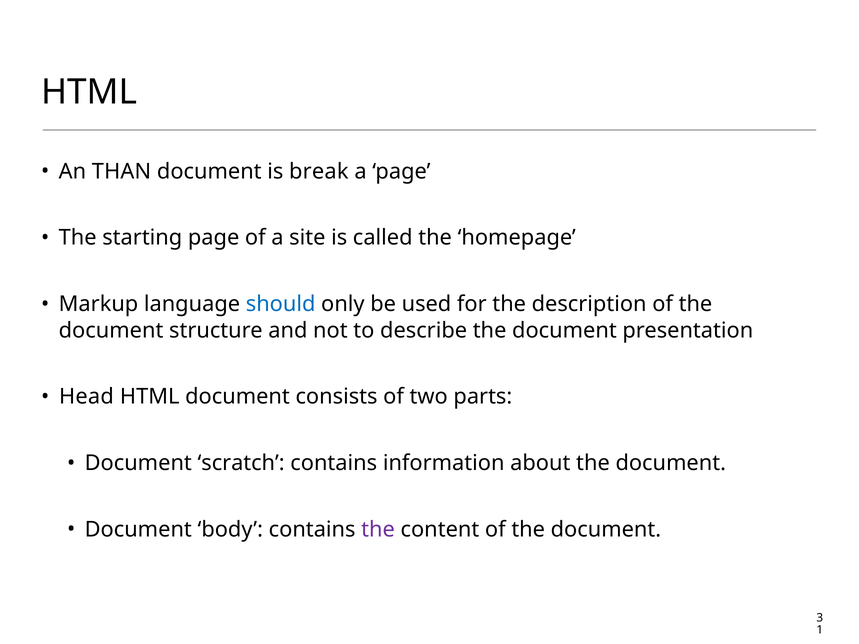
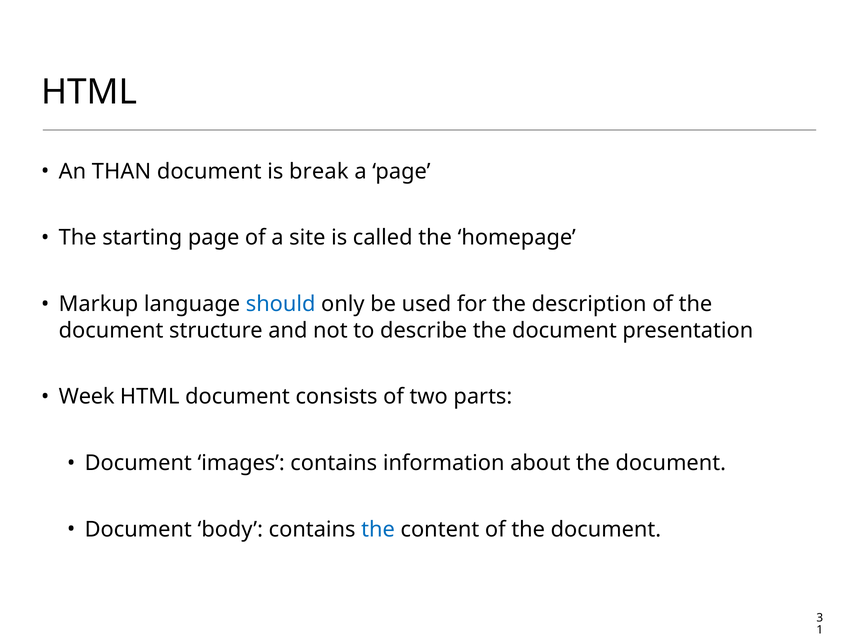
Head: Head -> Week (87, 397)
scratch: scratch -> images (241, 463)
the colour: purple -> blue (378, 530)
